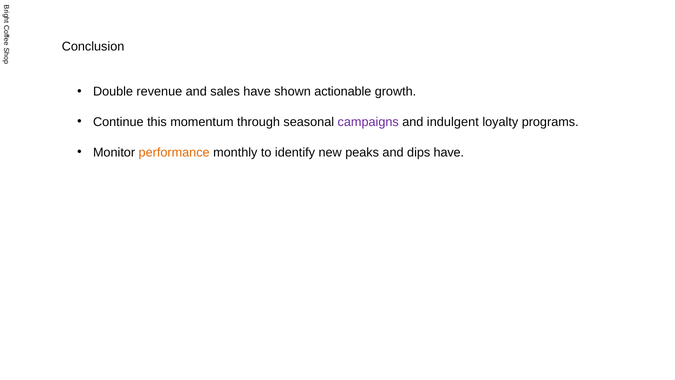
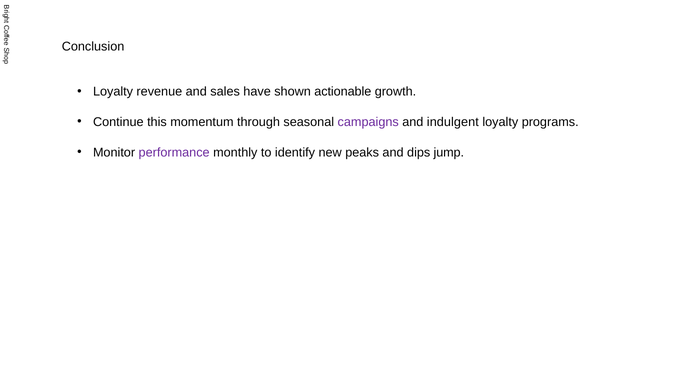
Double: Double -> Loyalty (113, 91)
performance colour: orange -> purple (174, 152)
dips have: have -> jump (449, 152)
